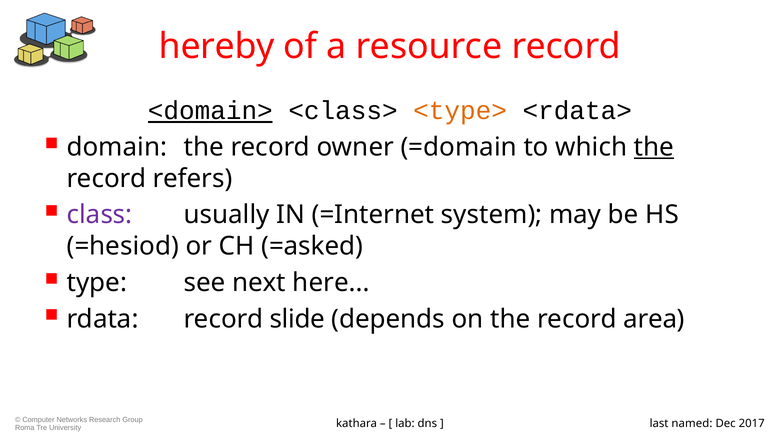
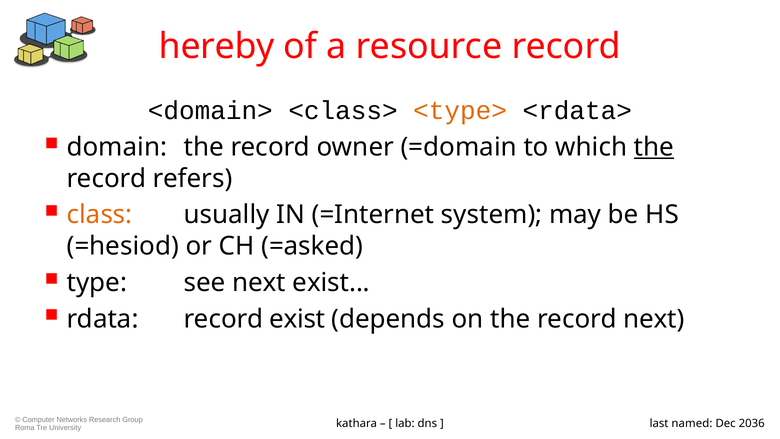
<domain> underline: present -> none (210, 111)
class colour: purple -> orange (100, 215)
next here: here -> exist (331, 282)
record slide: slide -> exist (297, 319)
record area: area -> next (654, 319)
2017: 2017 -> 2036 (752, 423)
